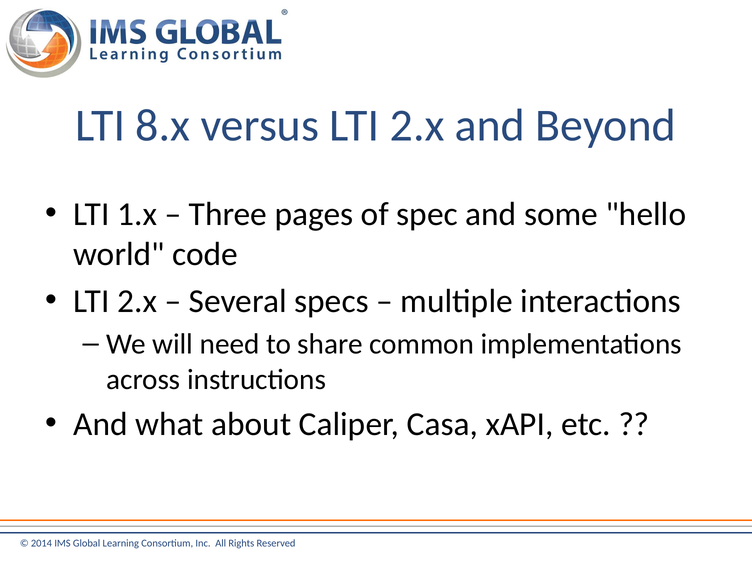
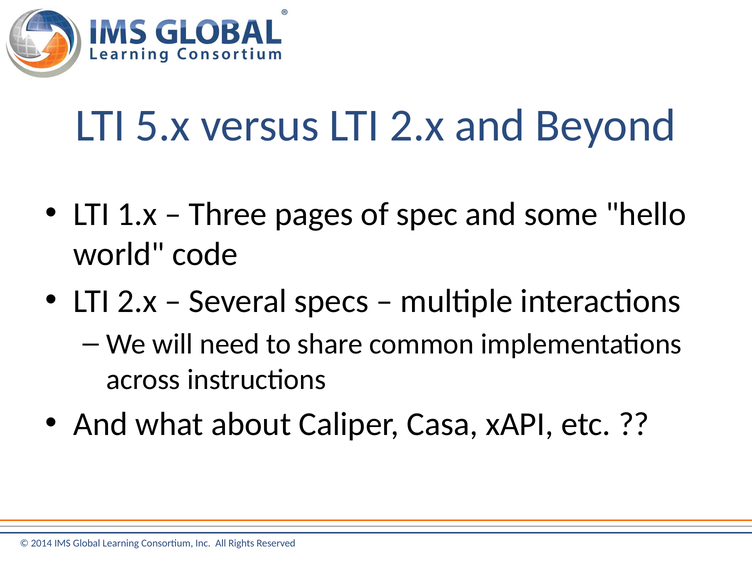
8.x: 8.x -> 5.x (163, 125)
